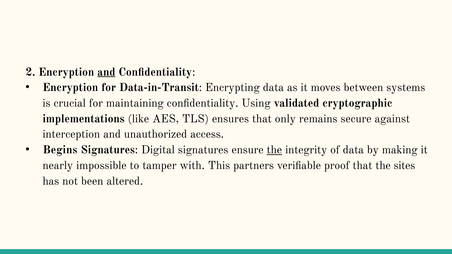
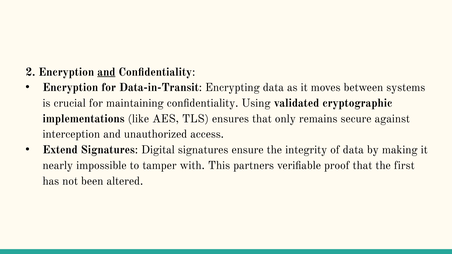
Begins: Begins -> Extend (60, 150)
the underline: present -> none (274, 150)
sites: sites -> first (404, 166)
